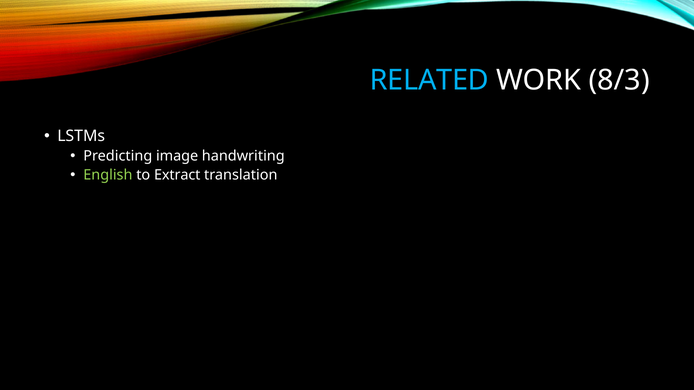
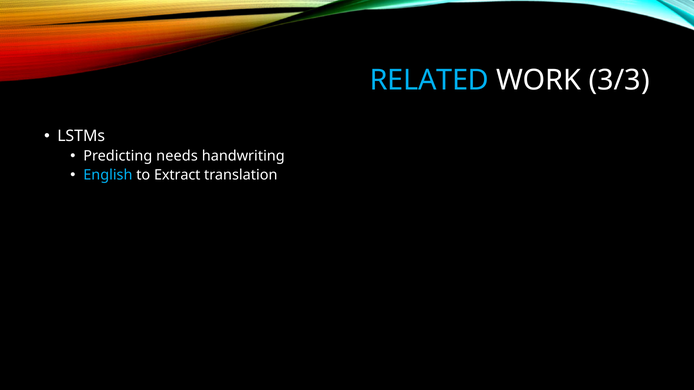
8/3: 8/3 -> 3/3 (619, 80)
image: image -> needs (177, 156)
English colour: light green -> light blue (108, 175)
